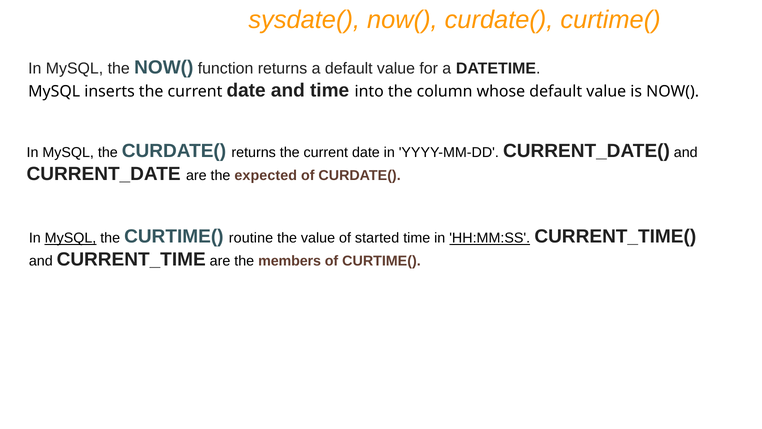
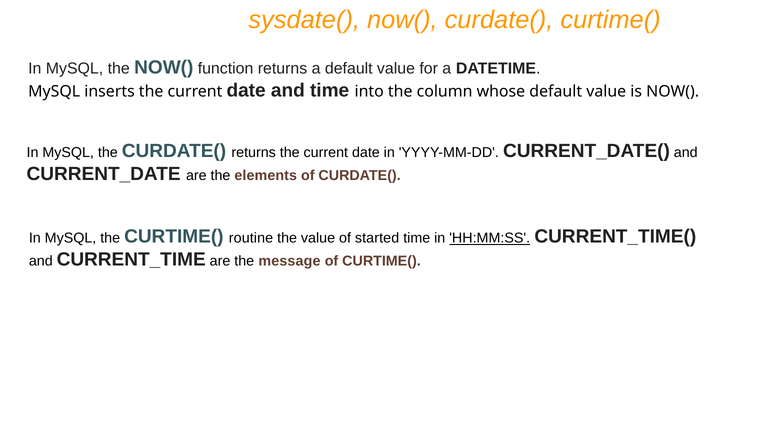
expected: expected -> elements (266, 175)
MySQL underline: present -> none (71, 238)
members: members -> message (289, 261)
